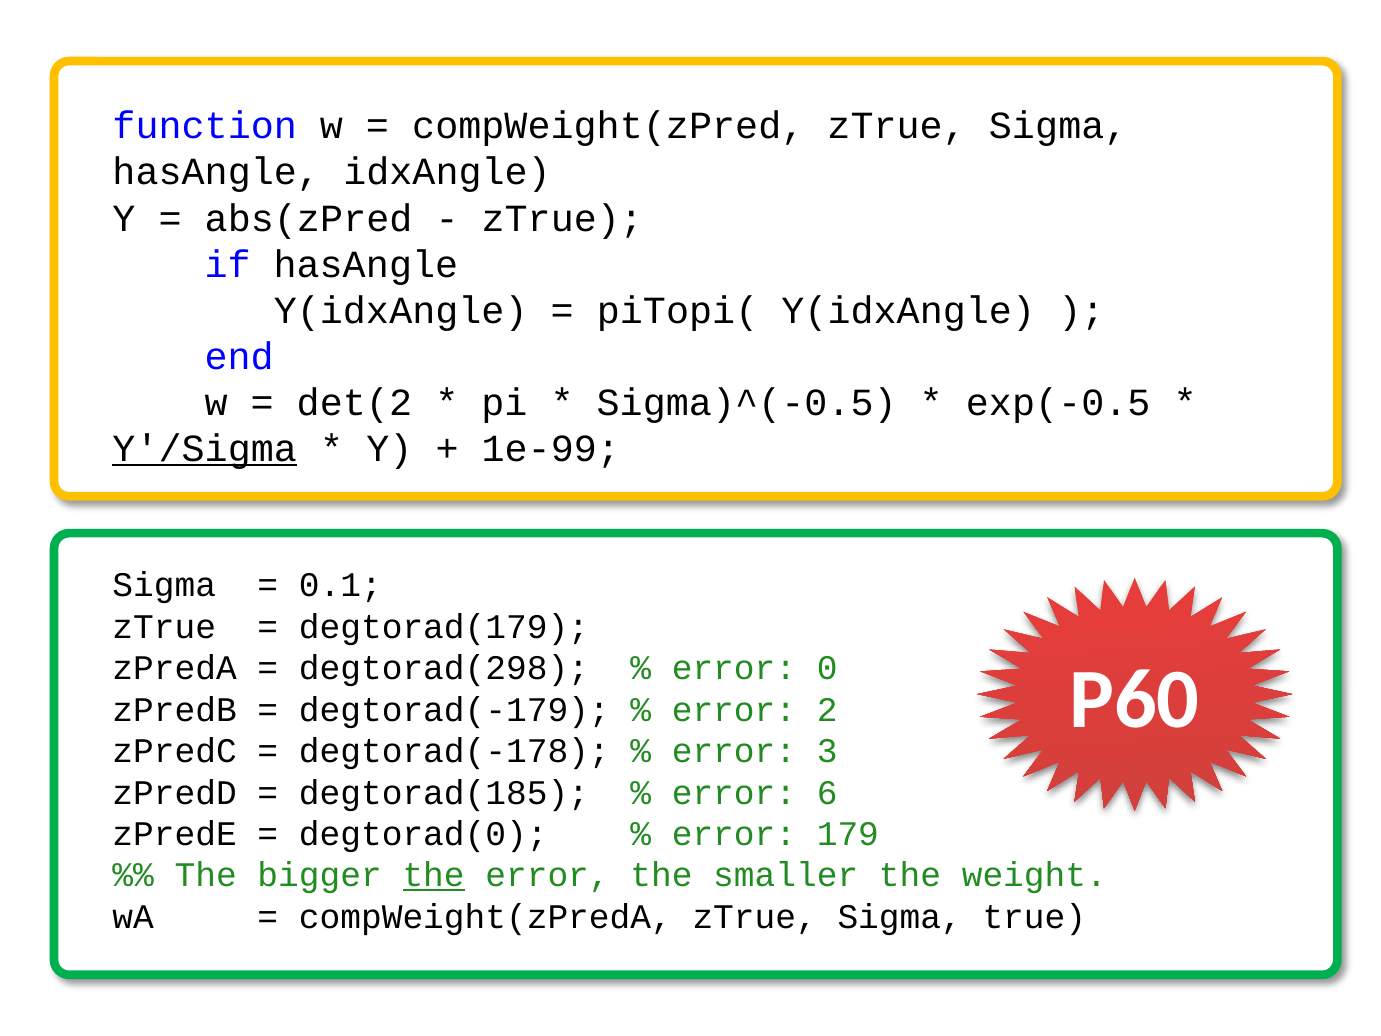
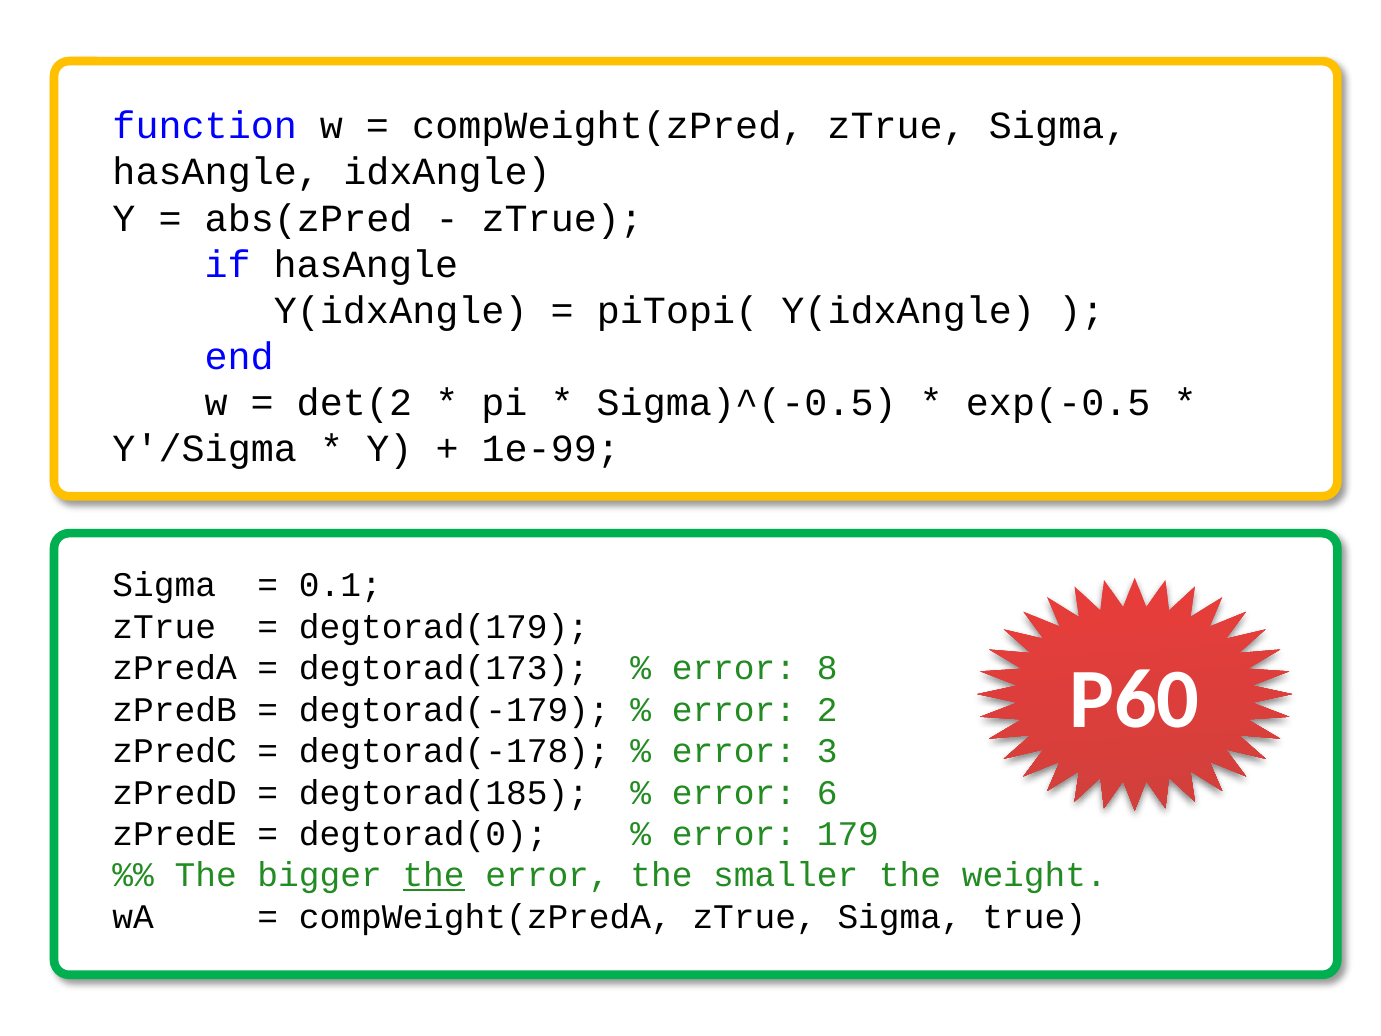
Y'/Sigma underline: present -> none (205, 449)
degtorad(298: degtorad(298 -> degtorad(173 (444, 668)
0: 0 -> 8 (827, 668)
